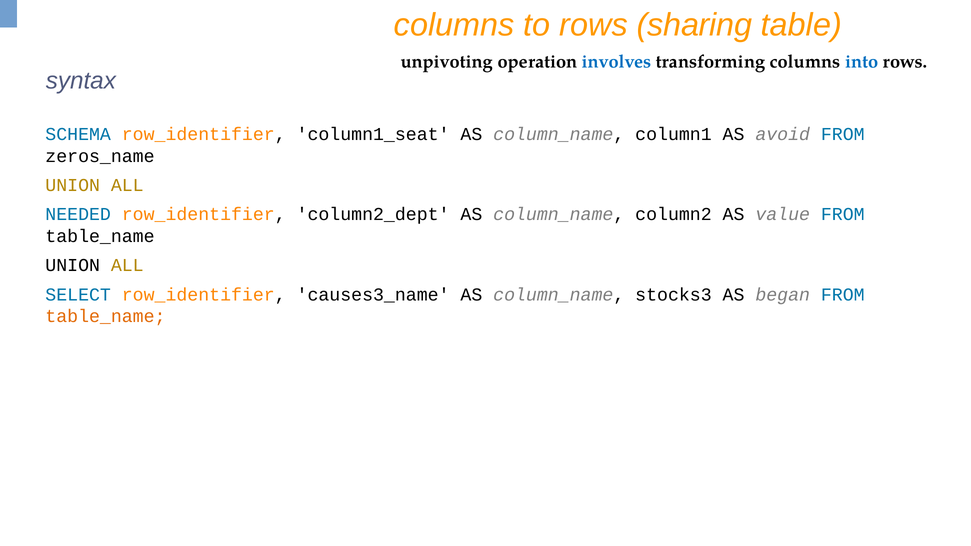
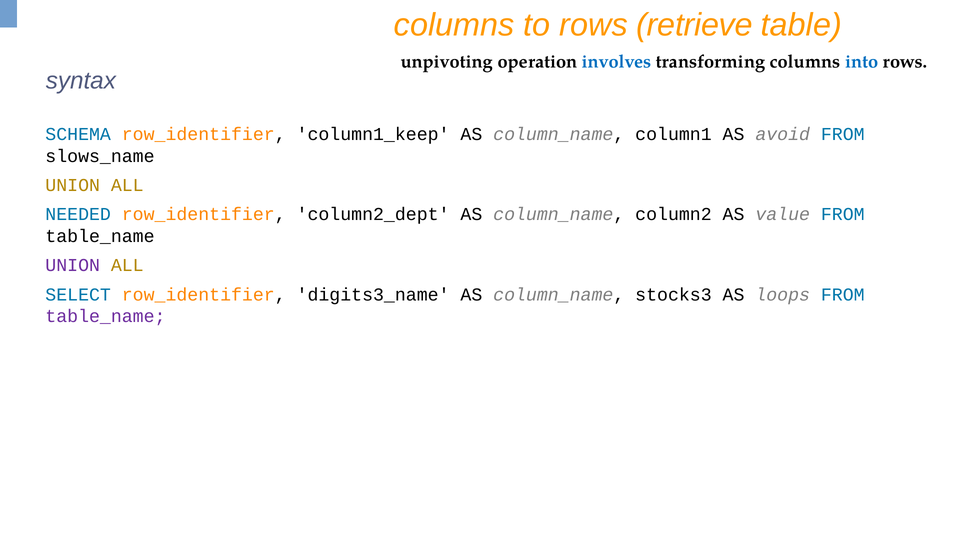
sharing: sharing -> retrieve (695, 25)
column1_seat: column1_seat -> column1_keep (373, 134)
zeros_name: zeros_name -> slows_name (100, 156)
UNION colour: black -> purple (73, 266)
causes3_name: causes3_name -> digits3_name (373, 295)
began: began -> loops (783, 295)
table_name colour: orange -> purple (105, 317)
